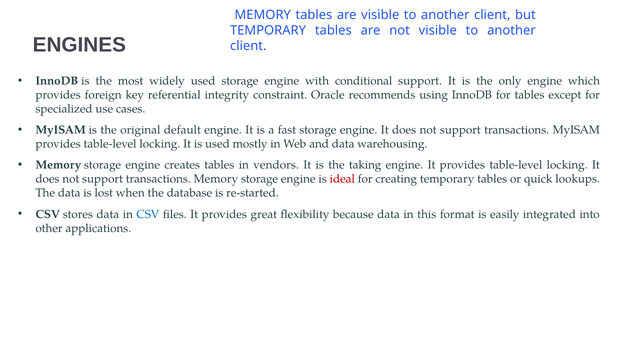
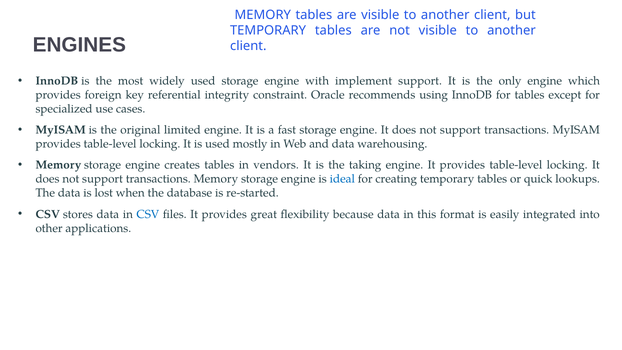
conditional: conditional -> implement (364, 81)
default: default -> limited (182, 130)
ideal colour: red -> blue (342, 179)
